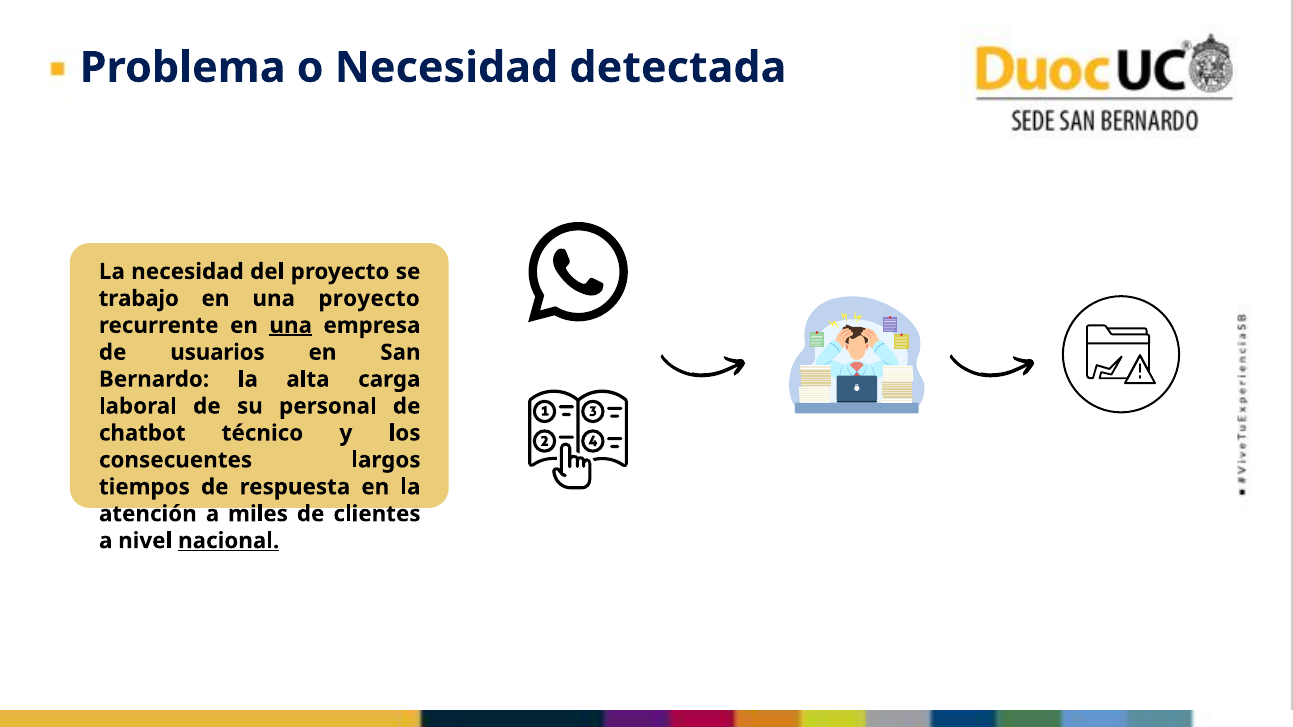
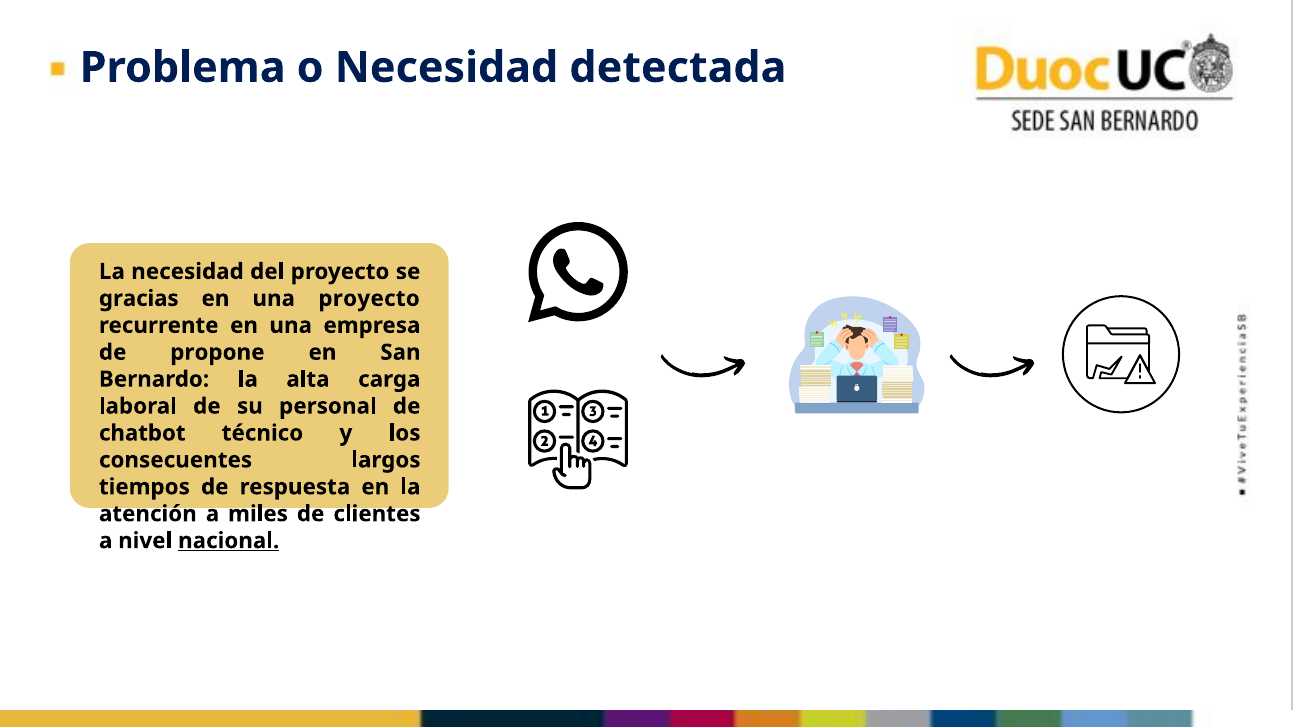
trabajo: trabajo -> gracias (139, 299)
una underline: present -> none (291, 326)
usuarios: usuarios -> propone (217, 352)
